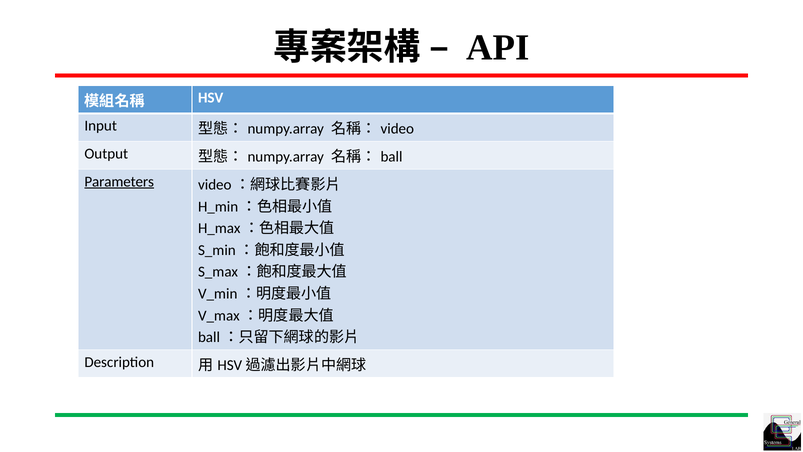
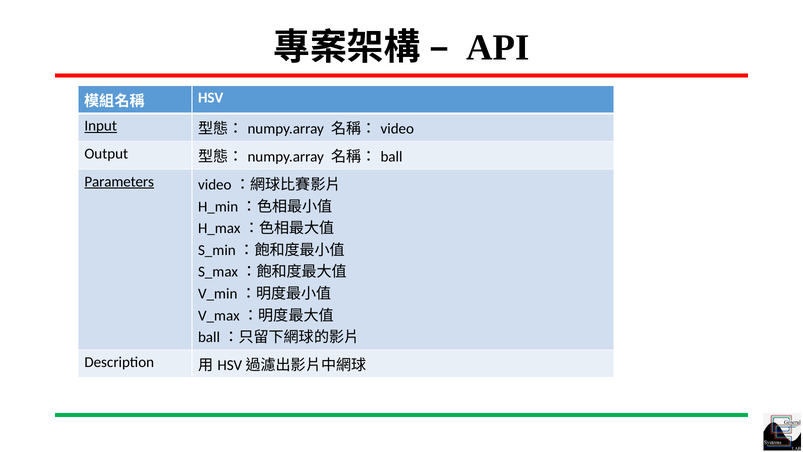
Input underline: none -> present (101, 126)
